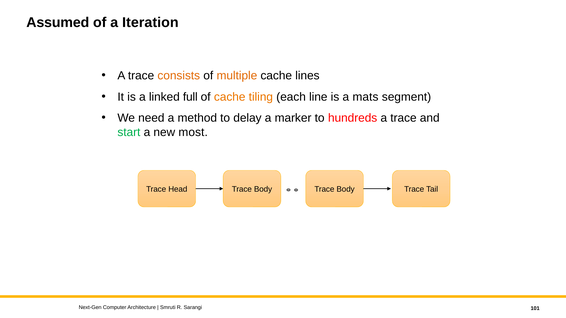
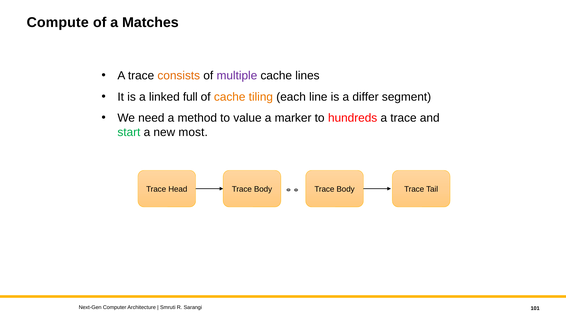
Assumed: Assumed -> Compute (58, 22)
Iteration: Iteration -> Matches (150, 22)
multiple colour: orange -> purple (237, 76)
mats: mats -> differ (366, 97)
delay: delay -> value (247, 118)
